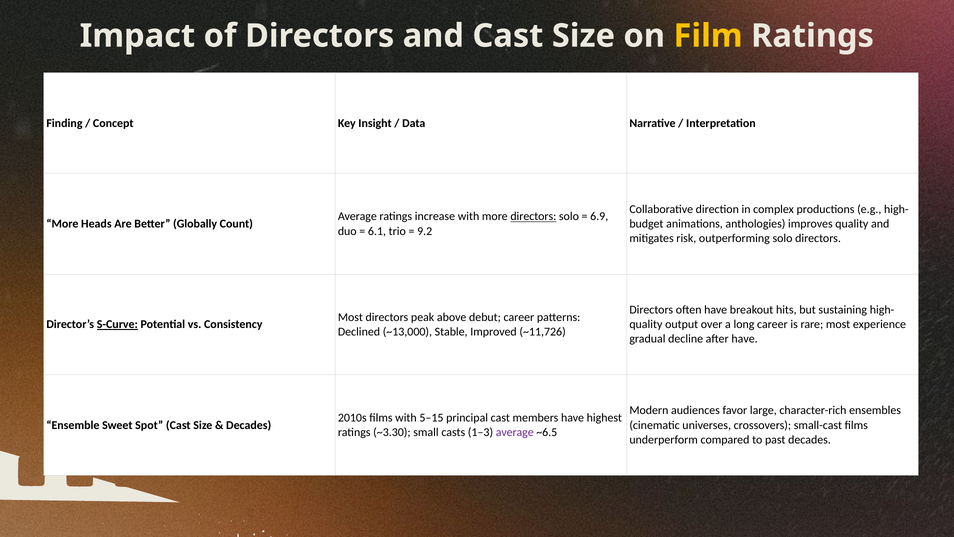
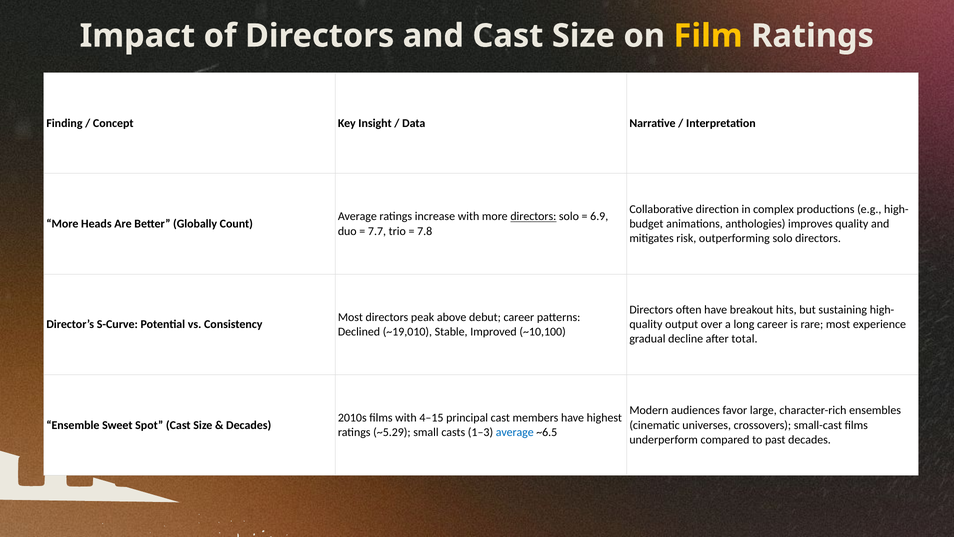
6.1: 6.1 -> 7.7 (377, 231)
9.2: 9.2 -> 7.8 (425, 231)
S-Curve underline: present -> none (117, 324)
~13,000: ~13,000 -> ~19,010 (407, 332)
~11,726: ~11,726 -> ~10,100 (543, 332)
after have: have -> total (745, 339)
5–15: 5–15 -> 4–15 (431, 418)
~3.30: ~3.30 -> ~5.29 (392, 432)
average colour: purple -> blue (515, 432)
